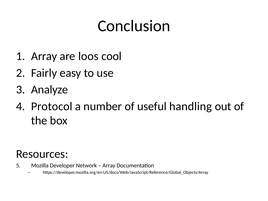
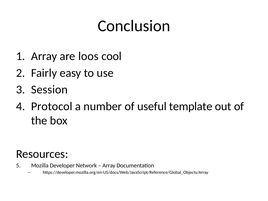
Analyze: Analyze -> Session (49, 90)
handling: handling -> template (191, 106)
